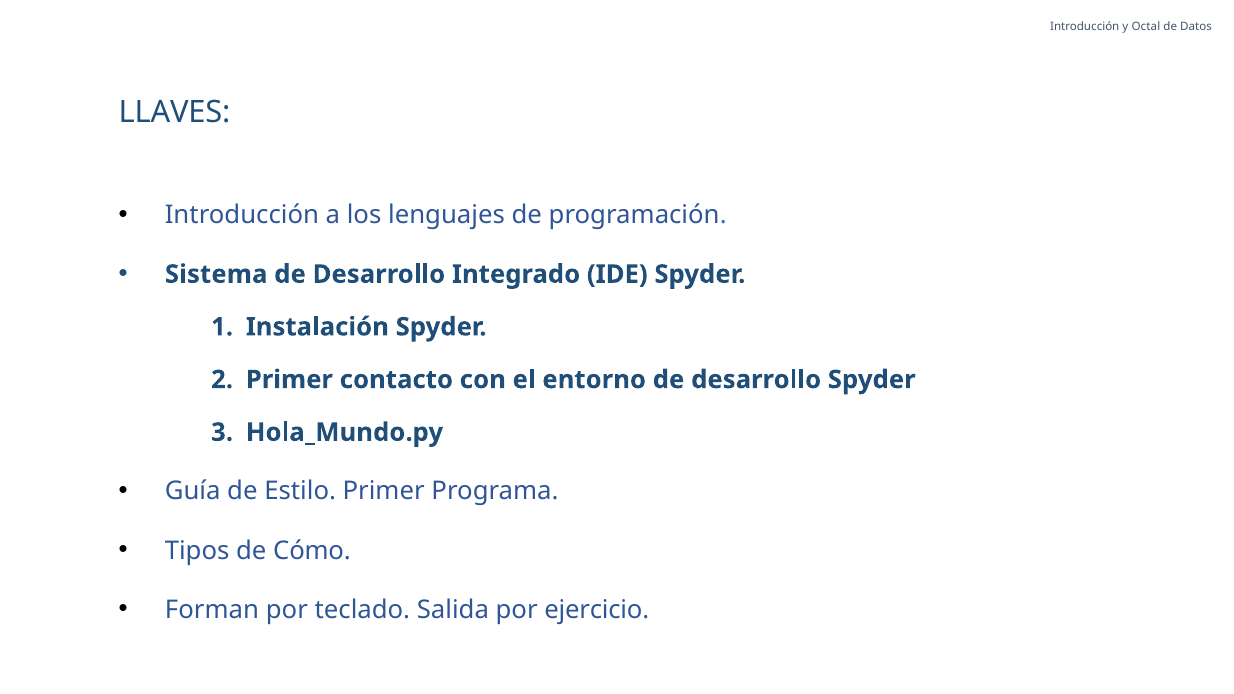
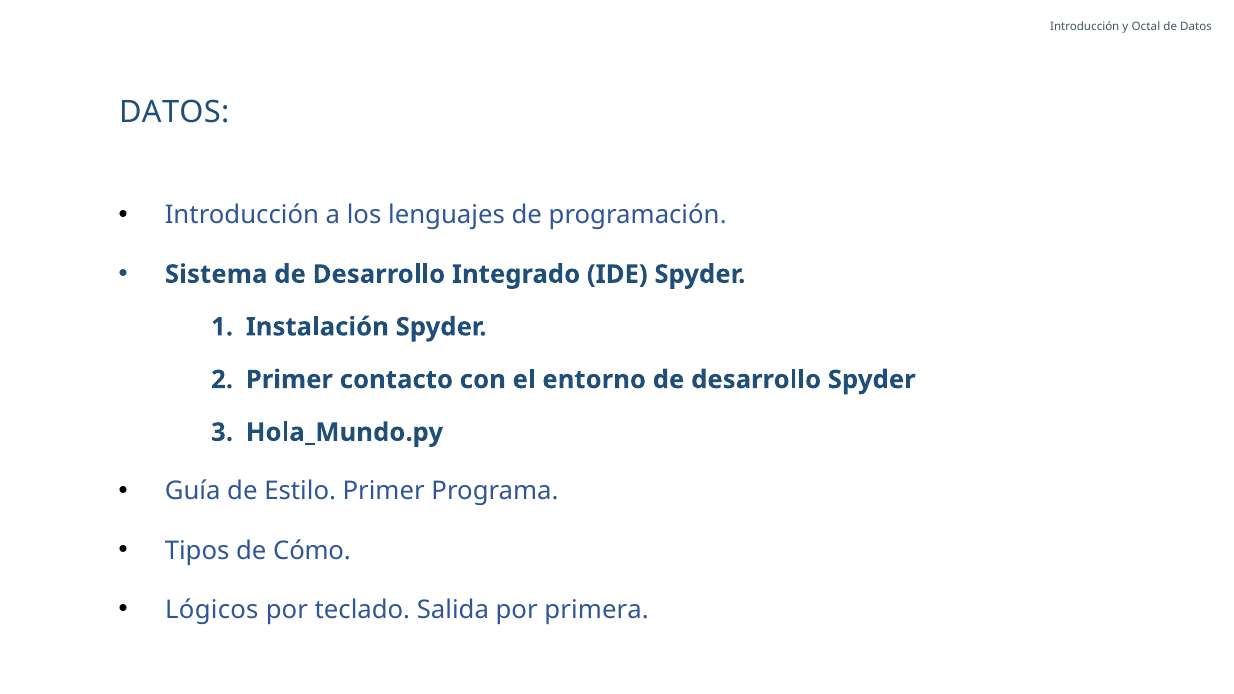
LLAVES: LLAVES -> DATOS (174, 112)
Forman: Forman -> Lógicos (212, 610)
ejercicio: ejercicio -> primera (597, 610)
